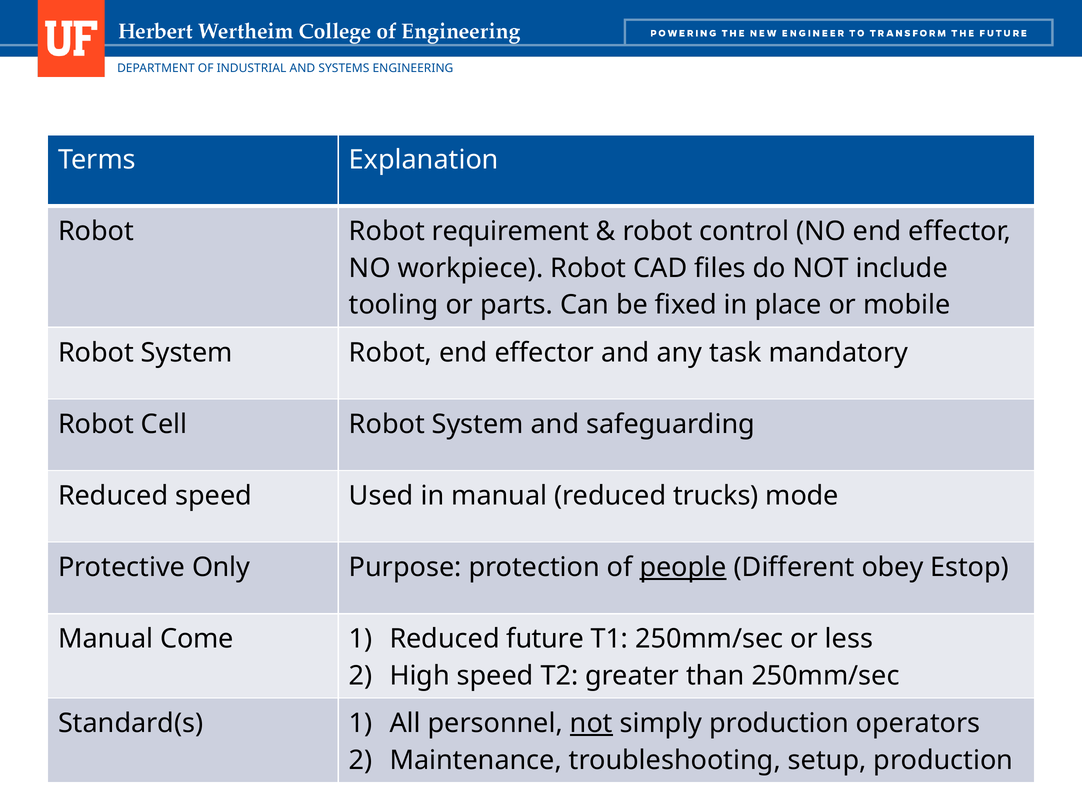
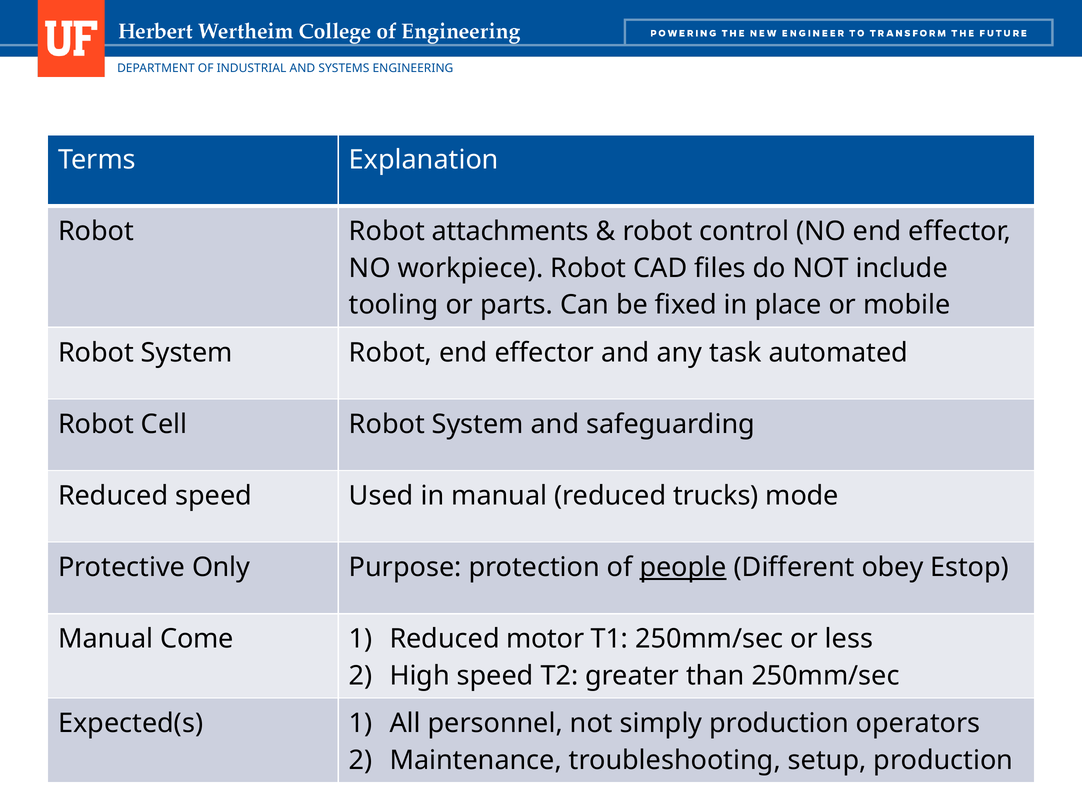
requirement: requirement -> attachments (510, 232)
mandatory: mandatory -> automated (838, 353)
future: future -> motor (545, 639)
Standard(s: Standard(s -> Expected(s (131, 724)
not underline: present -> none (591, 724)
